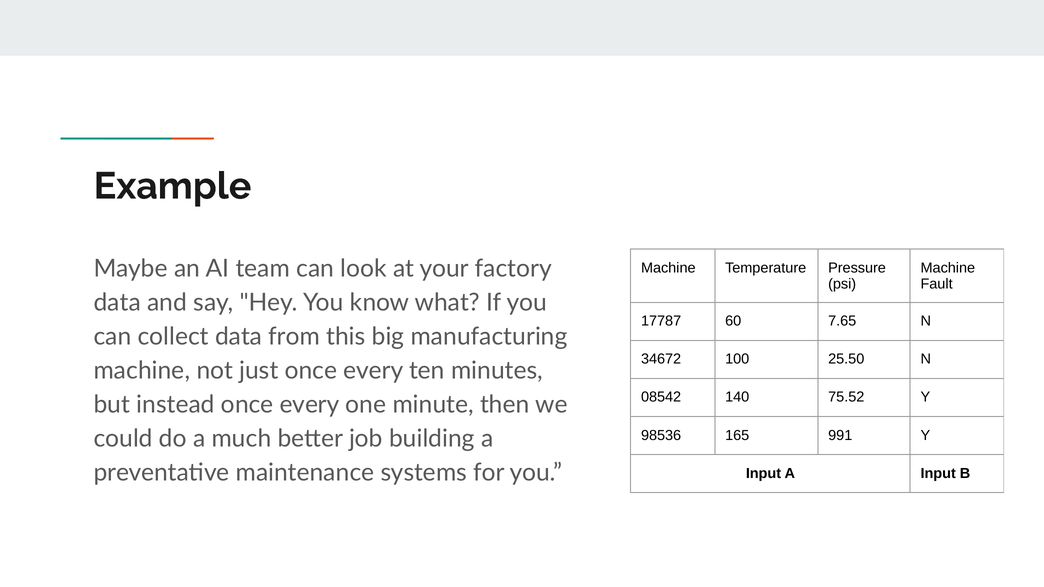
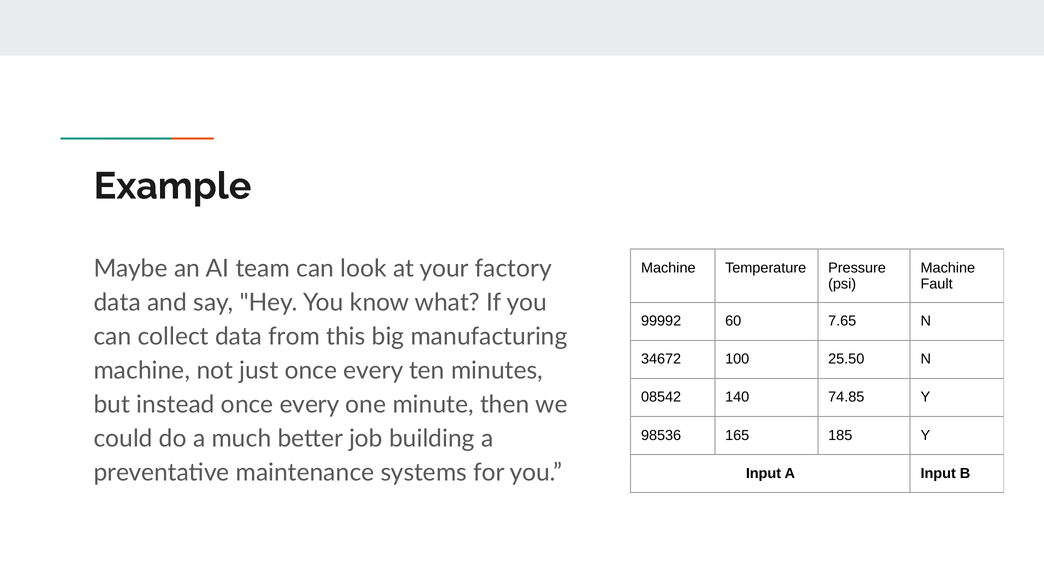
17787: 17787 -> 99992 (661, 321)
75.52: 75.52 -> 74.85 (846, 397)
991: 991 -> 185 (840, 435)
